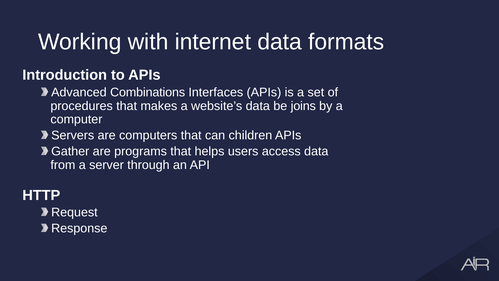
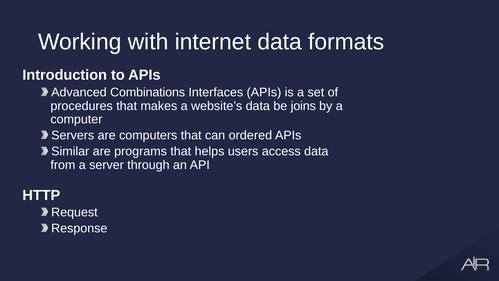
children: children -> ordered (250, 135)
Gather: Gather -> Similar (70, 151)
